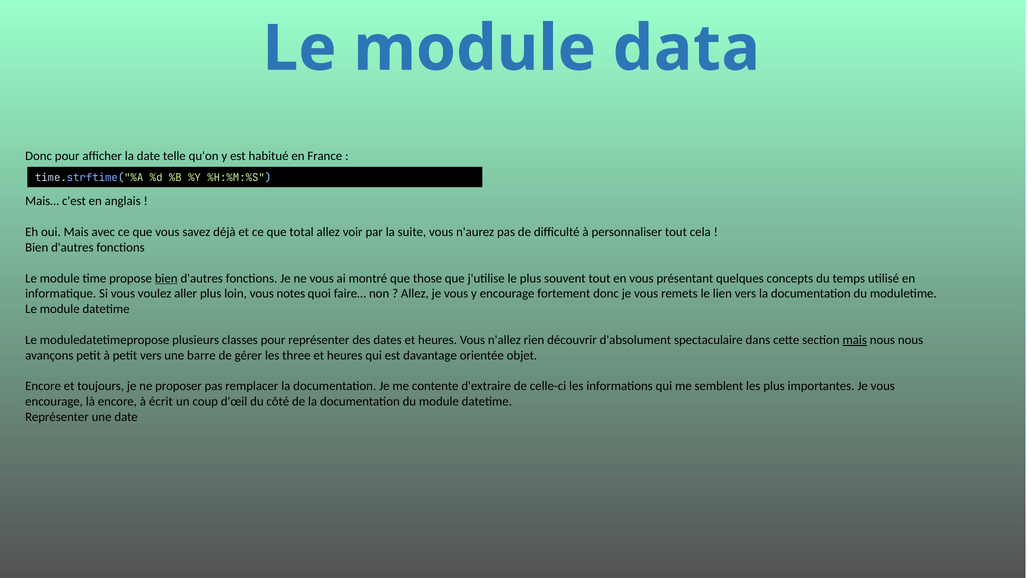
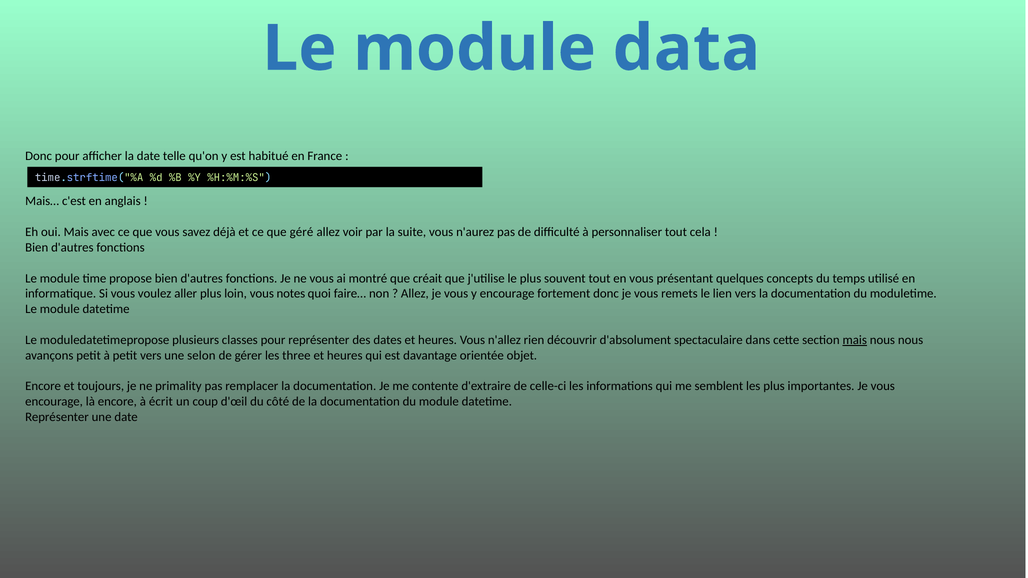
total: total -> géré (301, 232)
bien underline: present -> none (166, 278)
those: those -> créait (427, 278)
barre: barre -> selon (201, 356)
proposer: proposer -> primality (178, 386)
